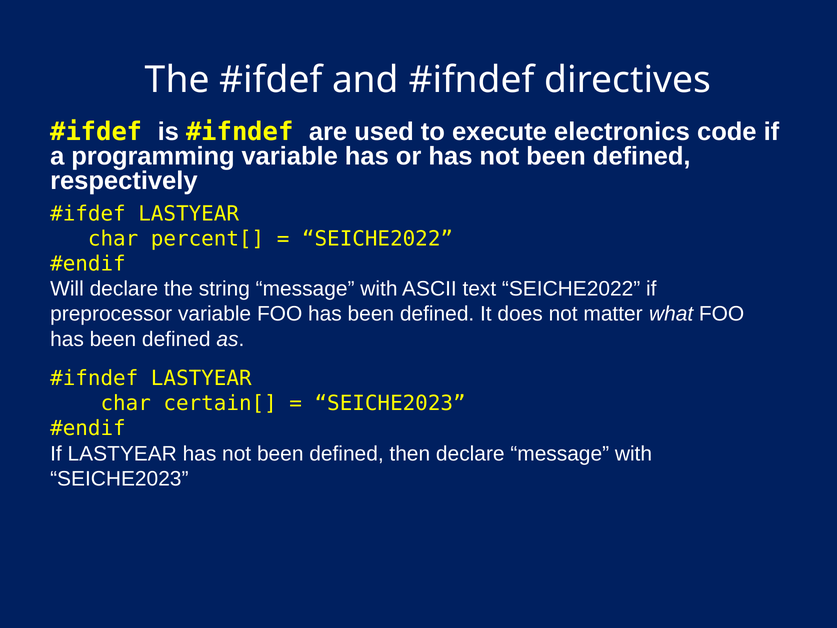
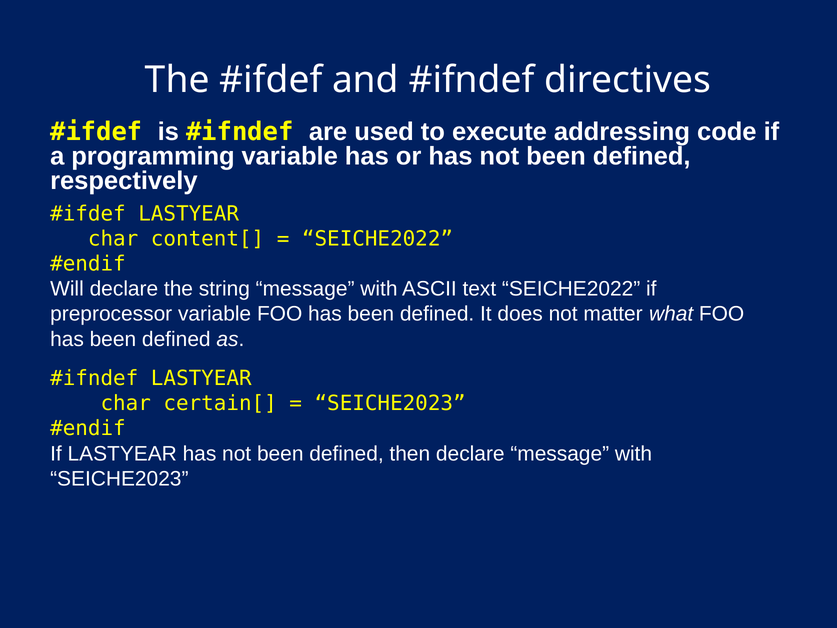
electronics: electronics -> addressing (622, 132)
percent[: percent[ -> content[ (208, 239)
